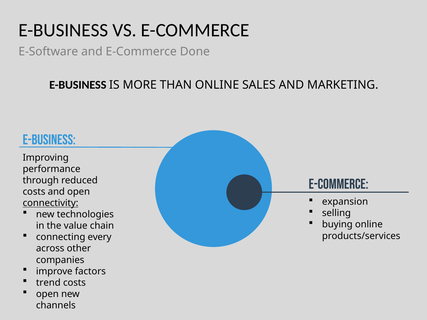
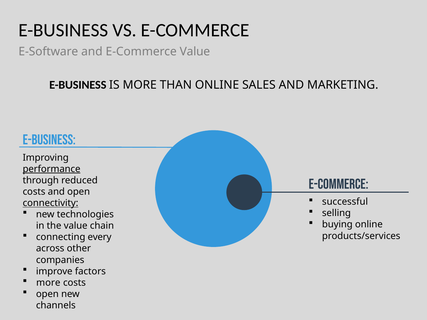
E-Commerce Done: Done -> Value (195, 52)
performance underline: none -> present (52, 169)
expansion: expansion -> successful (345, 202)
trend: trend -> more (48, 283)
